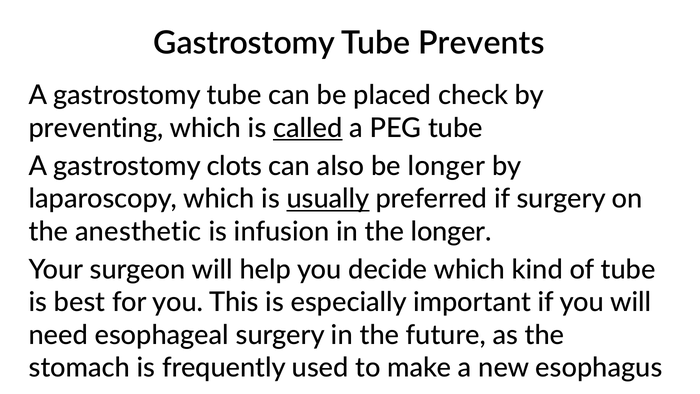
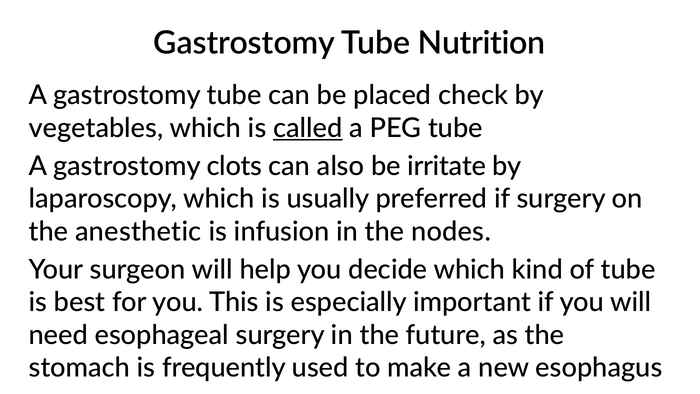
Prevents: Prevents -> Nutrition (482, 43)
preventing: preventing -> vegetables (96, 128)
be longer: longer -> irritate (447, 166)
usually underline: present -> none (328, 199)
the longer: longer -> nodes (451, 231)
